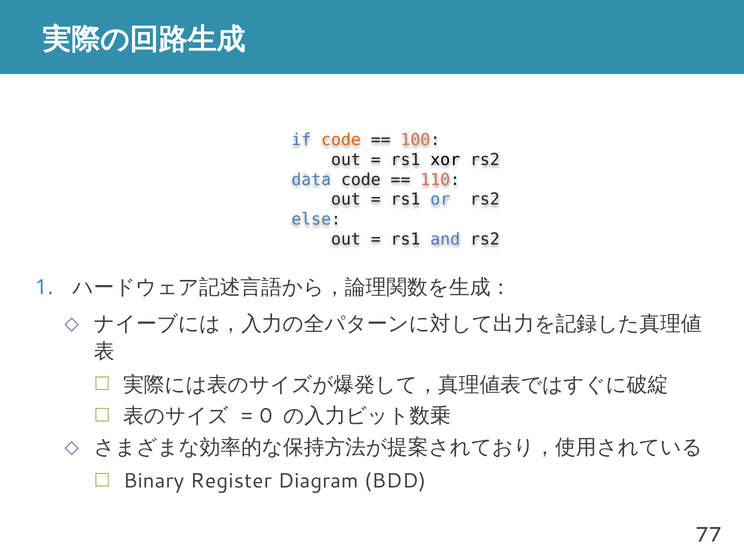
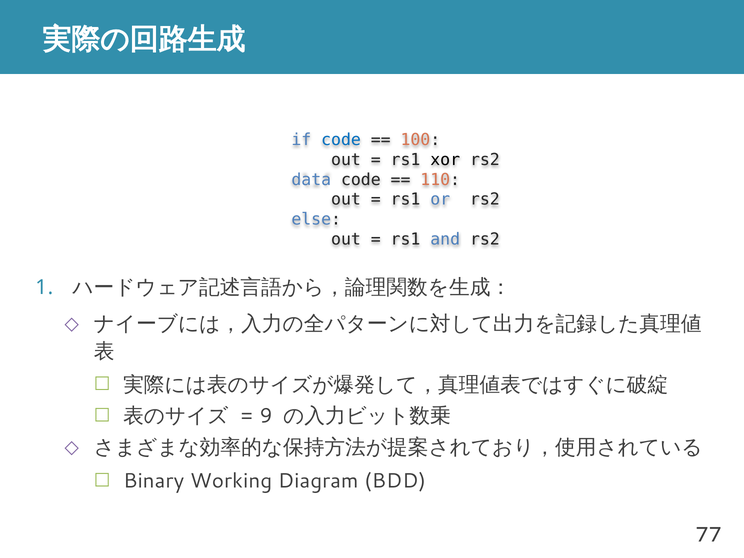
code colour: orange -> blue (341, 140)
0: 0 -> 9 (266, 416)
Register: Register -> Working (231, 481)
